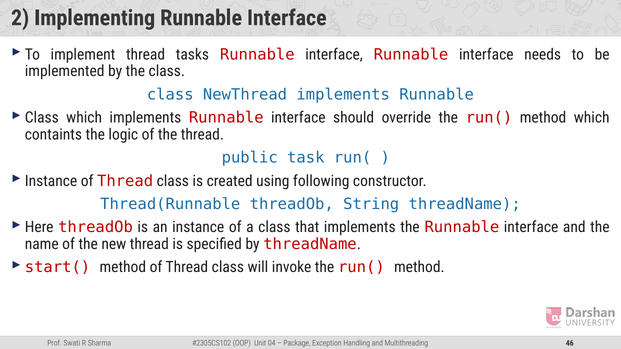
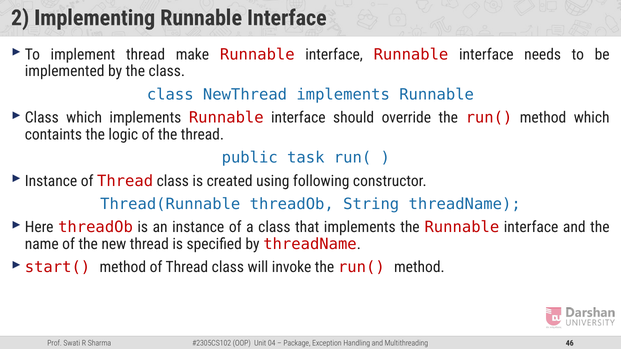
tasks: tasks -> make (192, 55)
